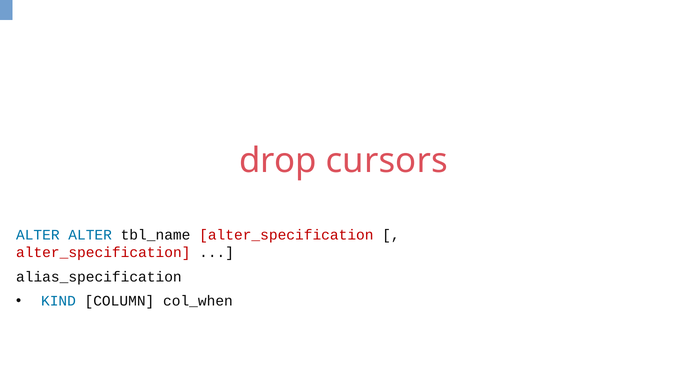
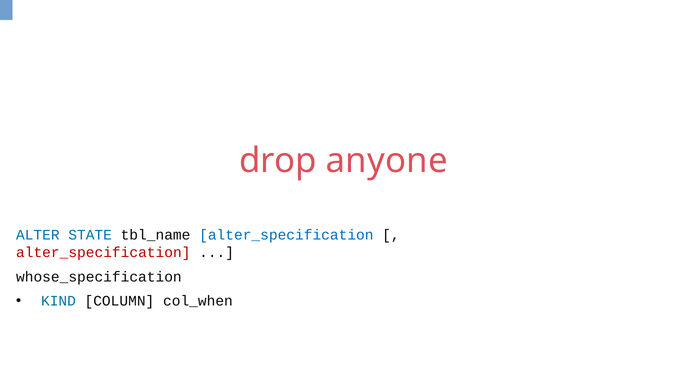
cursors: cursors -> anyone (387, 161)
ALTER ALTER: ALTER -> STATE (90, 235)
alter_specification colour: red -> blue (286, 235)
alias_specification: alias_specification -> whose_specification (99, 276)
